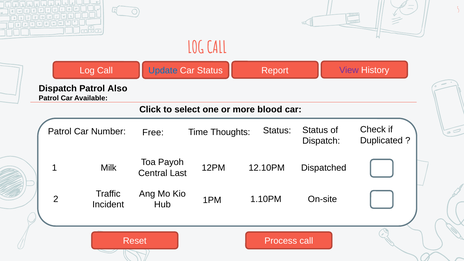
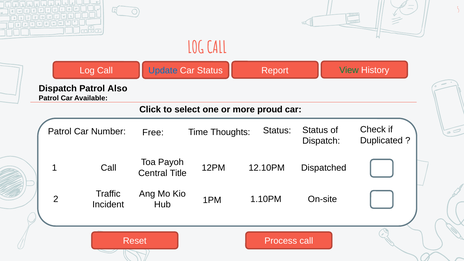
View colour: purple -> green (349, 70)
blood: blood -> proud (270, 110)
Milk: Milk -> Call (109, 168)
Last: Last -> Title (178, 173)
